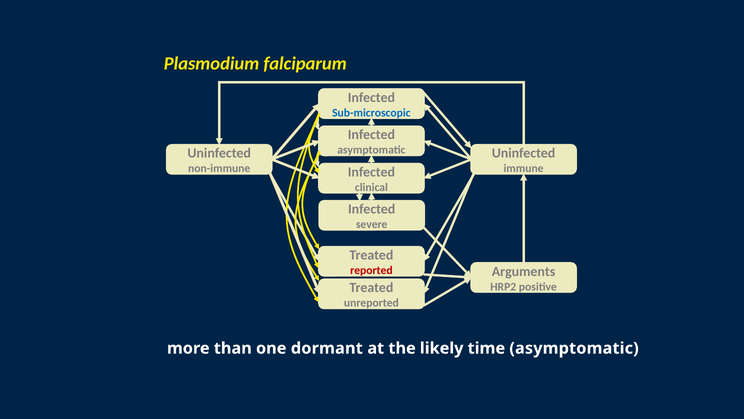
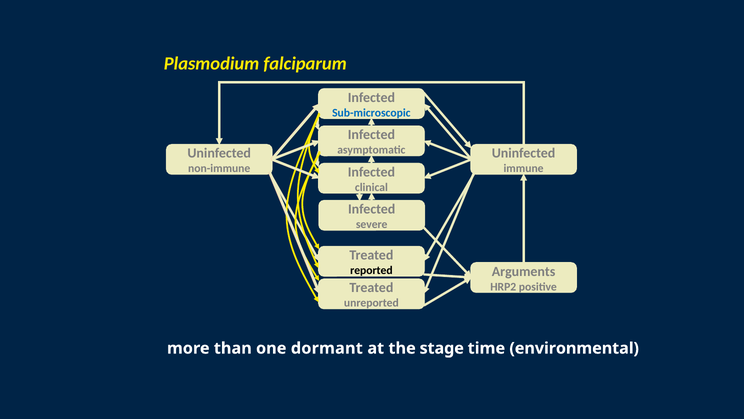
reported colour: red -> black (371, 270)
likely: likely -> stage (442, 348)
time asymptomatic: asymptomatic -> environmental (574, 348)
